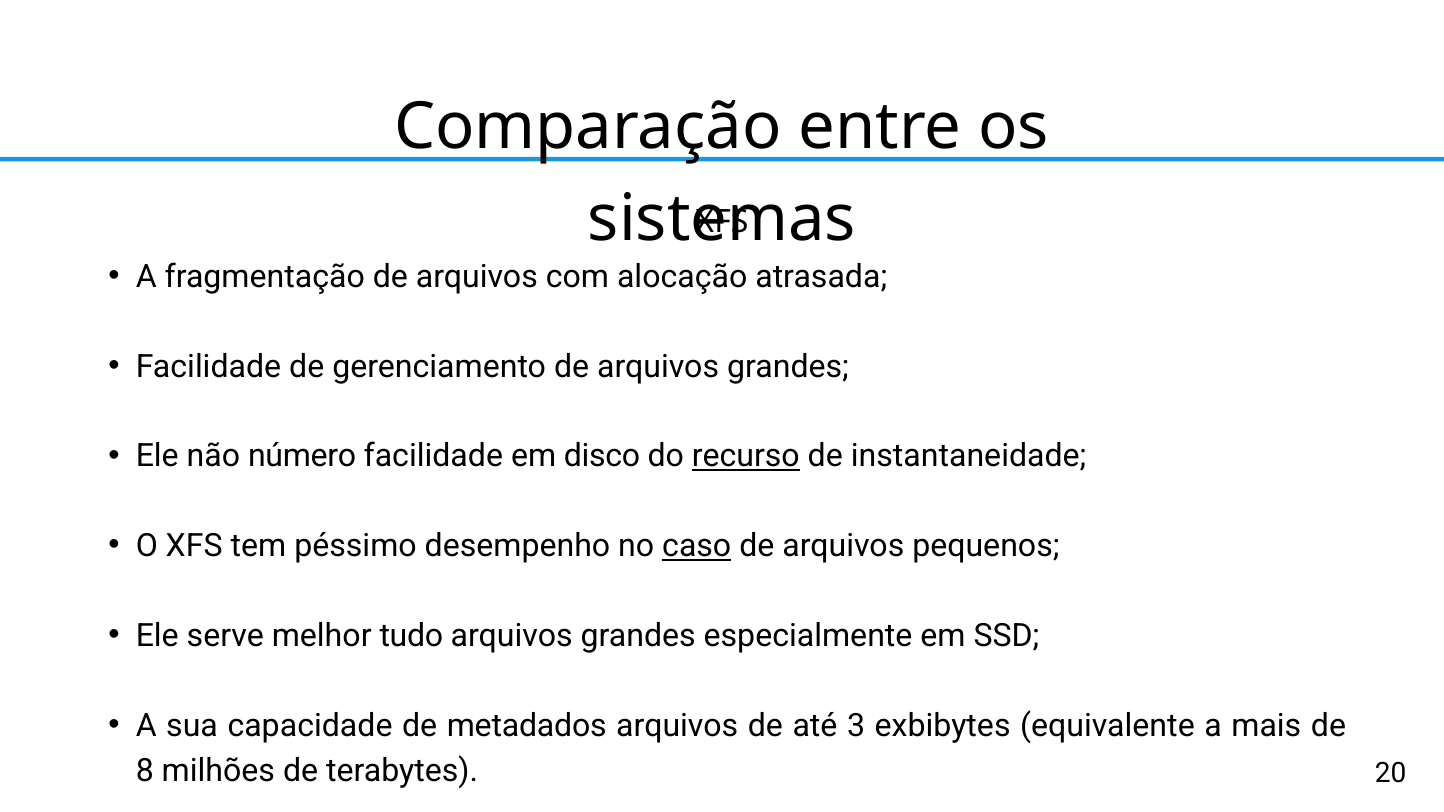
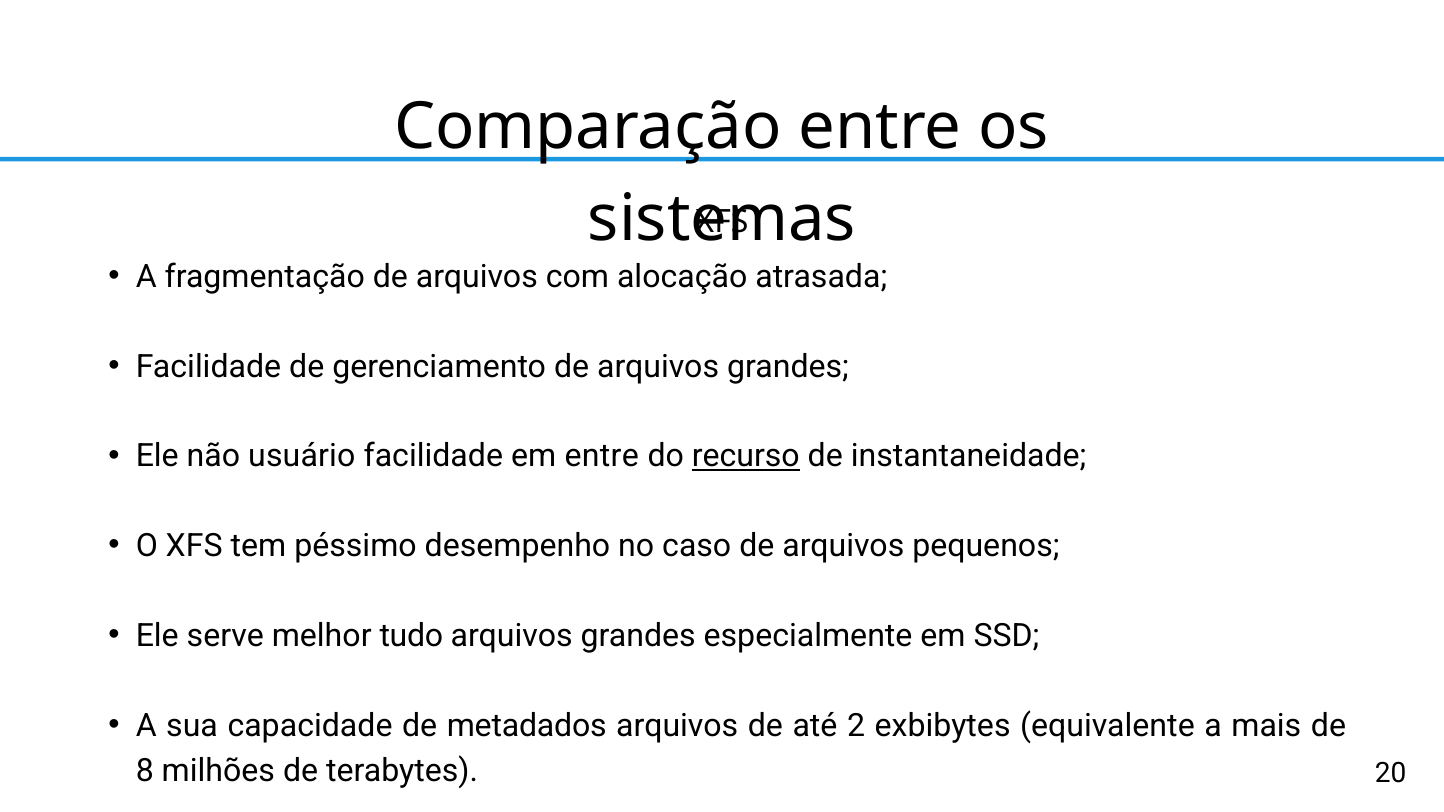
número: número -> usuário (302, 456)
em disco: disco -> entre (602, 456)
caso underline: present -> none (697, 546)
3: 3 -> 2 (856, 726)
